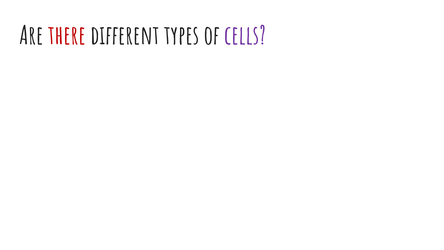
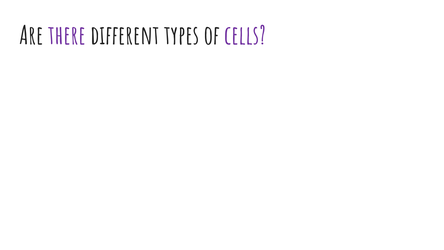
there colour: red -> purple (67, 36)
